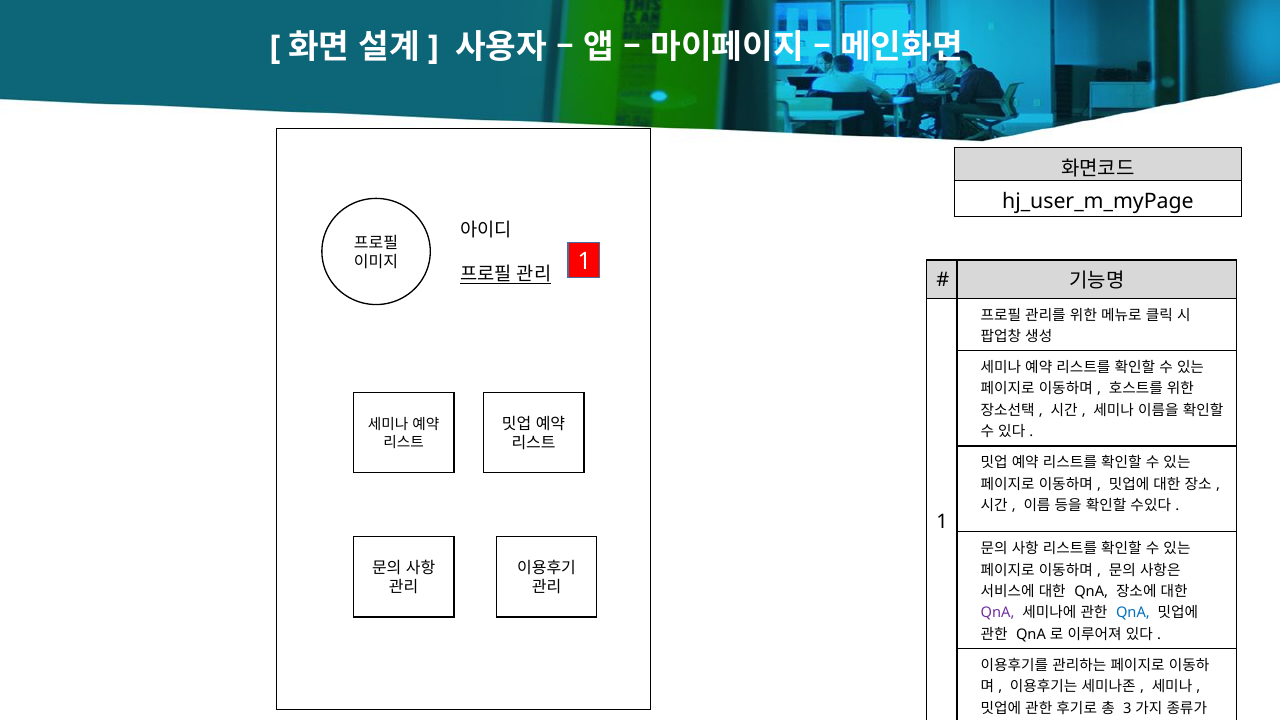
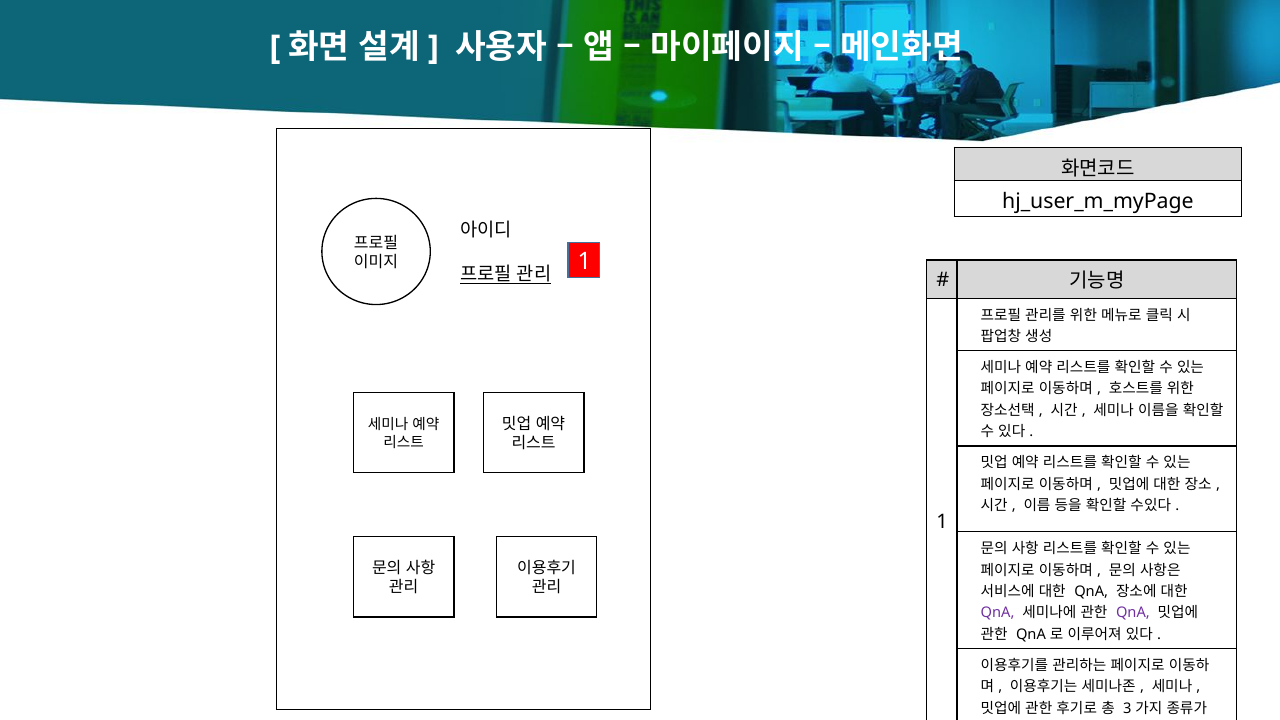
QnA colour: blue -> purple (1133, 613)
